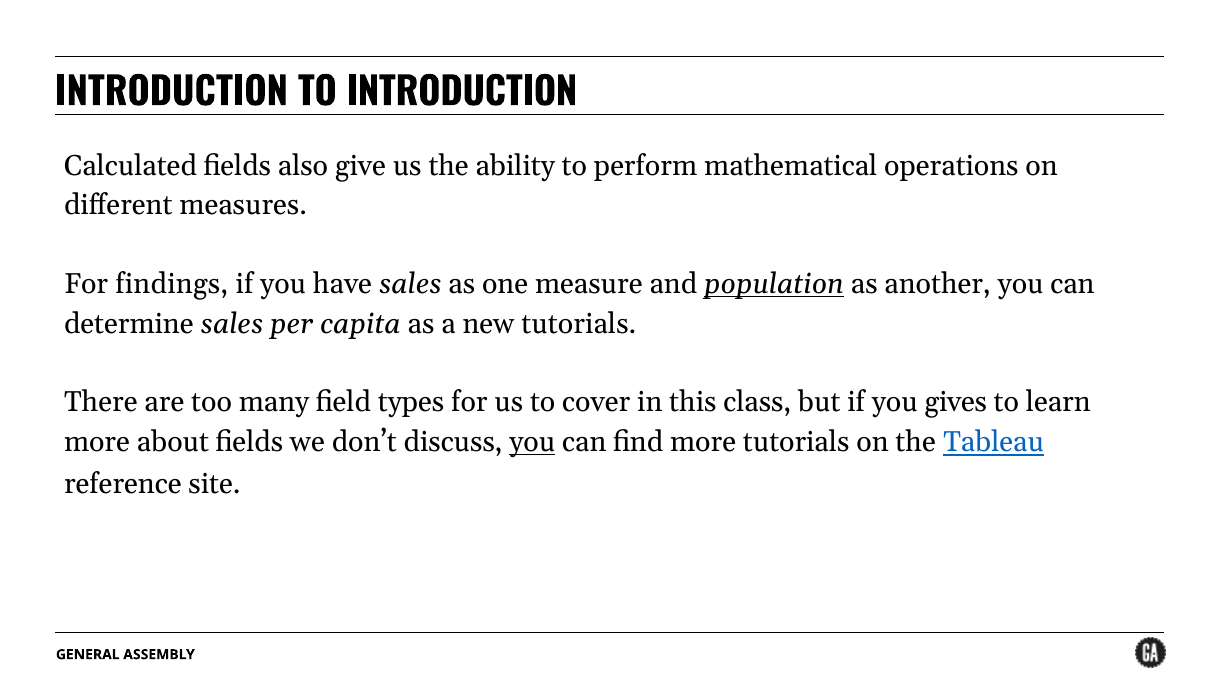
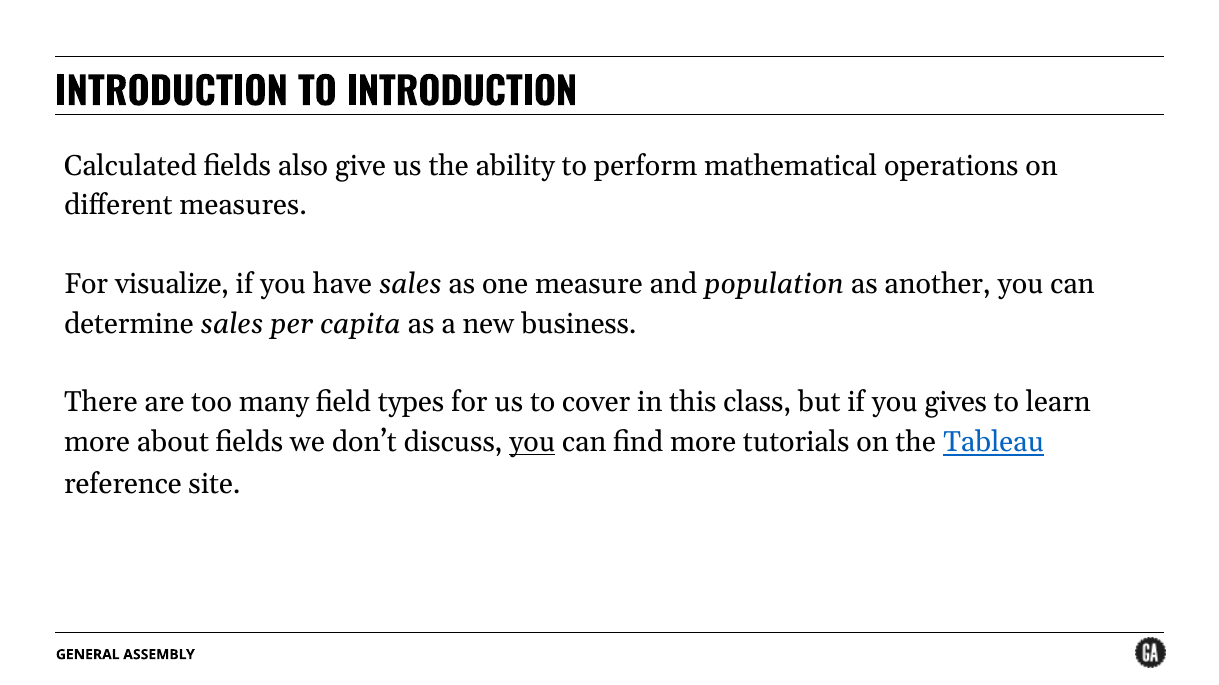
findings: findings -> visualize (172, 284)
population underline: present -> none (774, 284)
new tutorials: tutorials -> business (579, 323)
